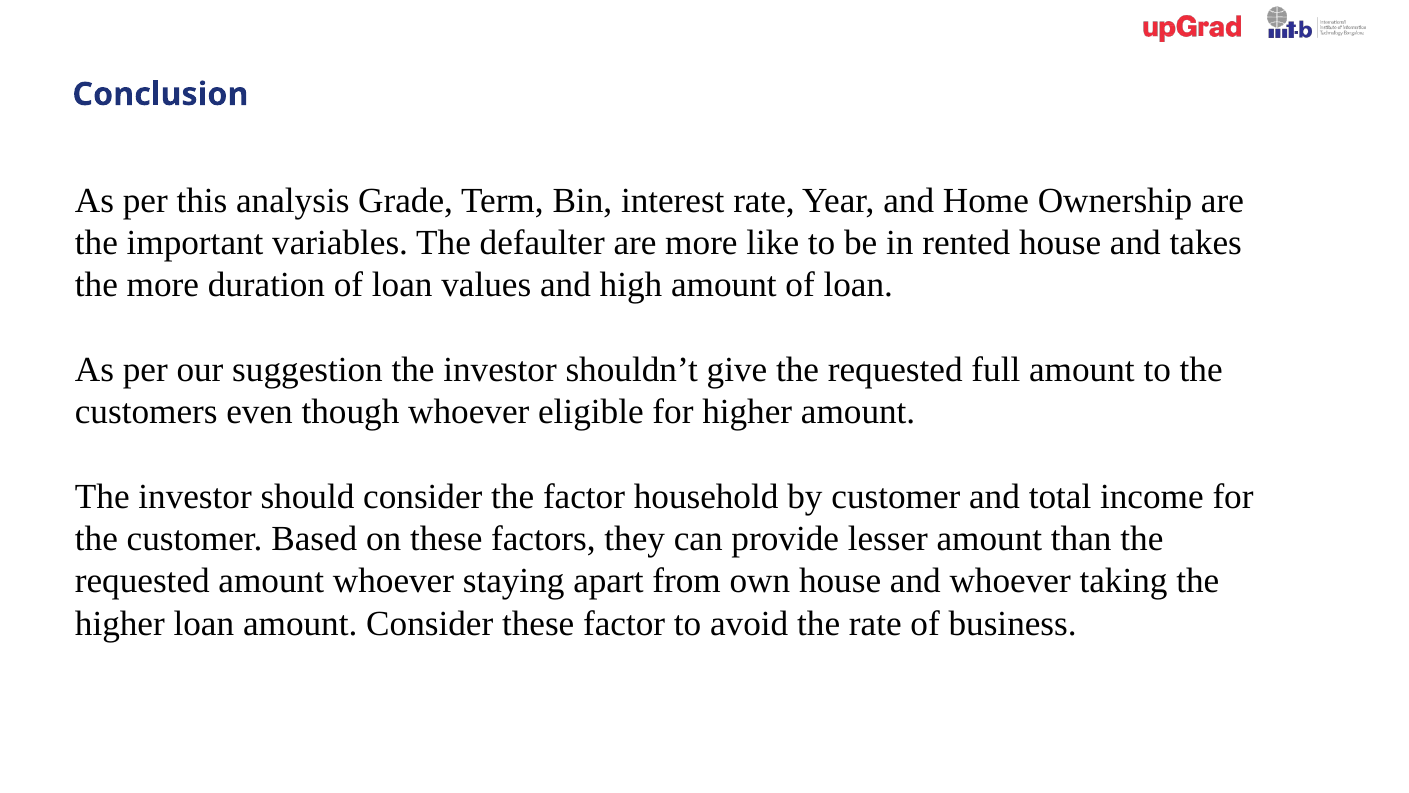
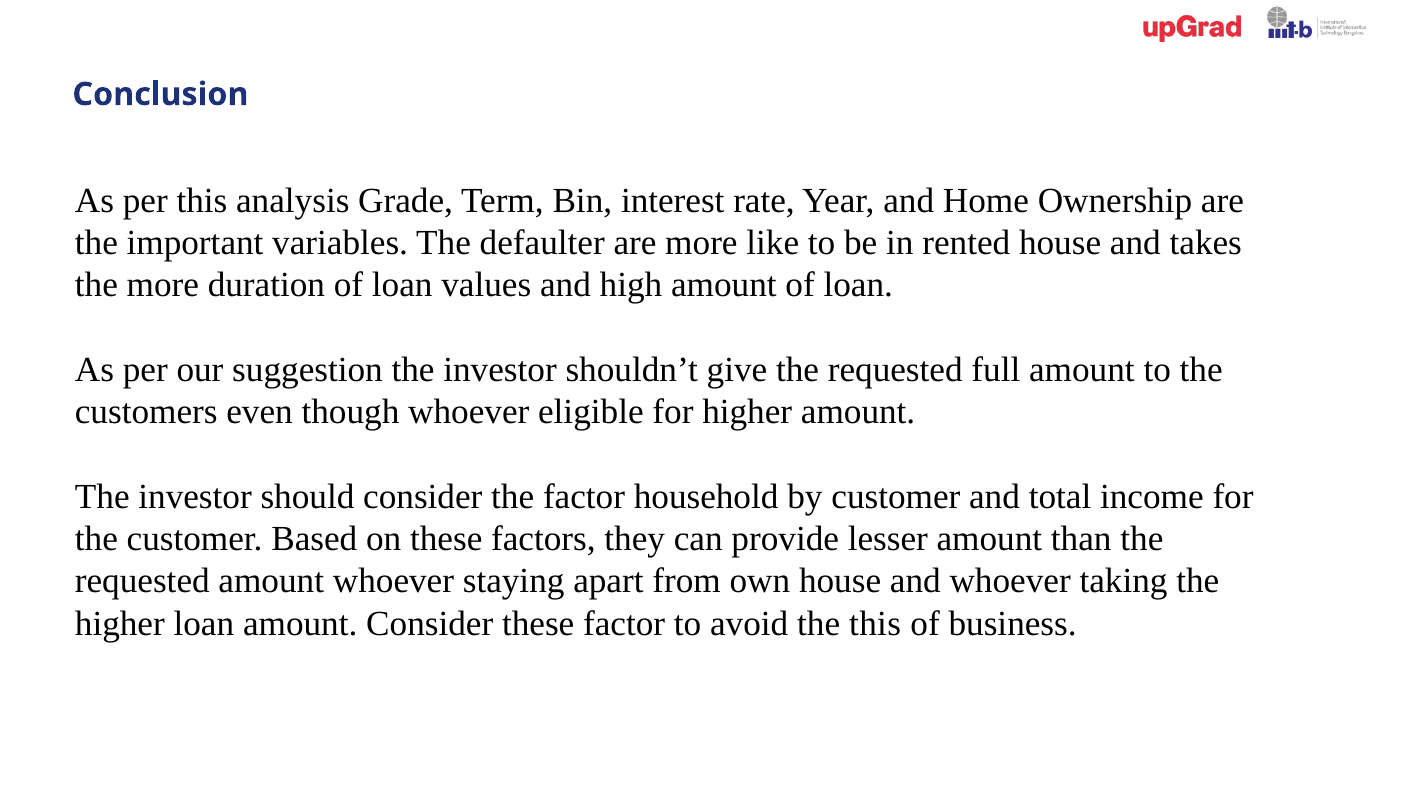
the rate: rate -> this (875, 623)
